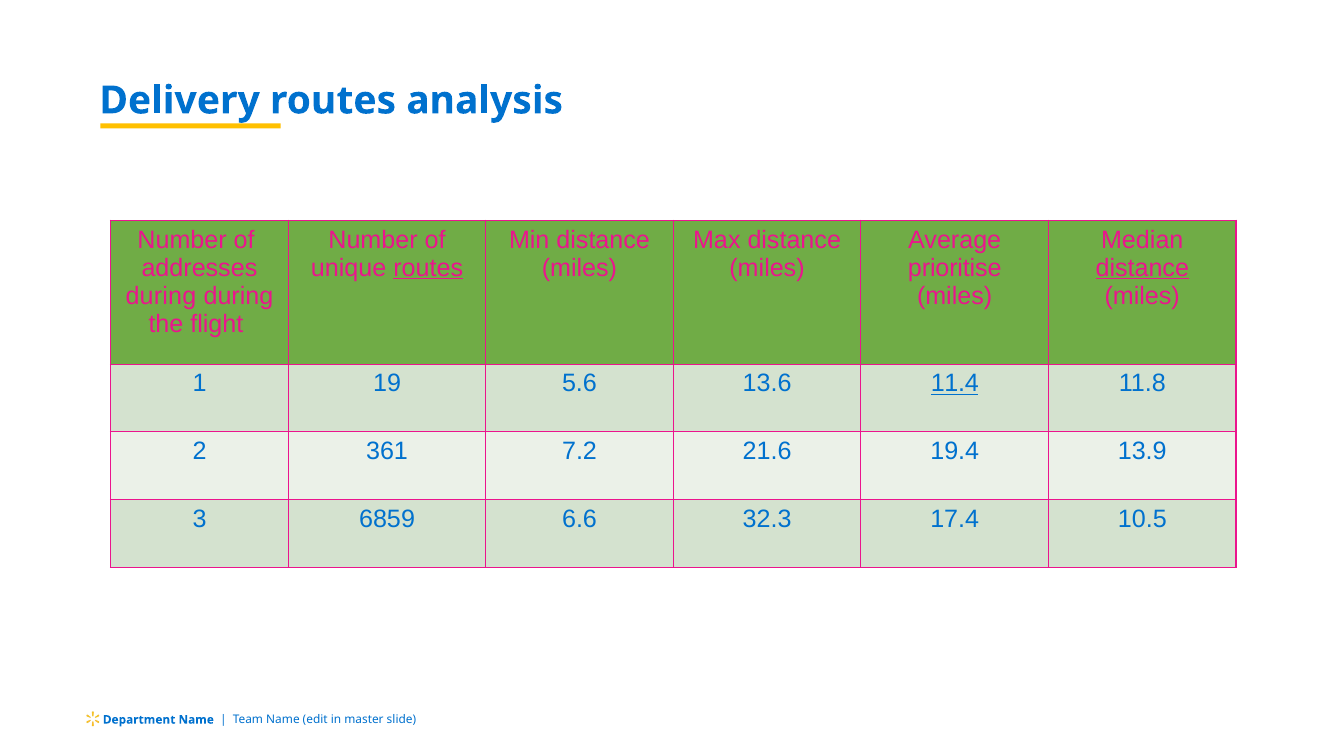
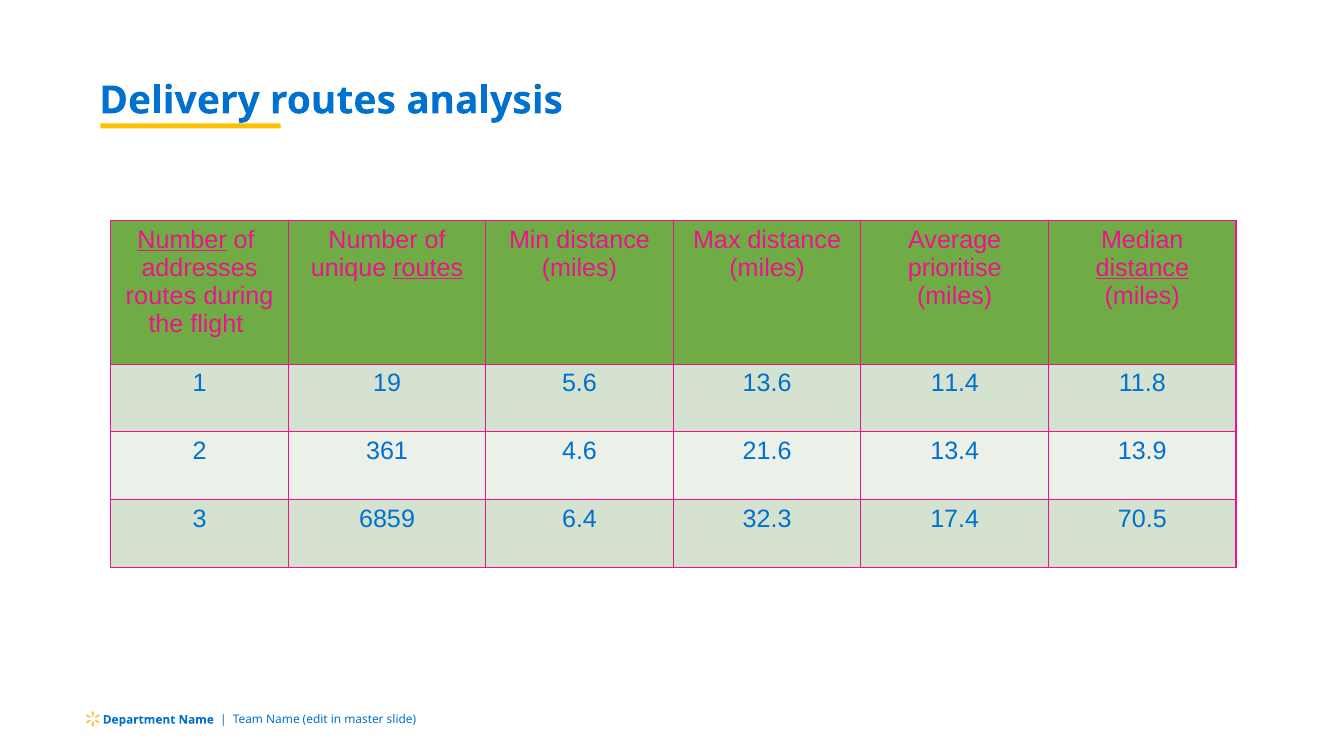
Number underline: none -> present (182, 240)
during: during -> routes (161, 296)
11.4 underline: present -> none (955, 384)
7.2: 7.2 -> 4.6 (580, 451)
19.4: 19.4 -> 13.4 (955, 451)
6.6: 6.6 -> 6.4 (580, 519)
10.5: 10.5 -> 70.5 (1142, 519)
